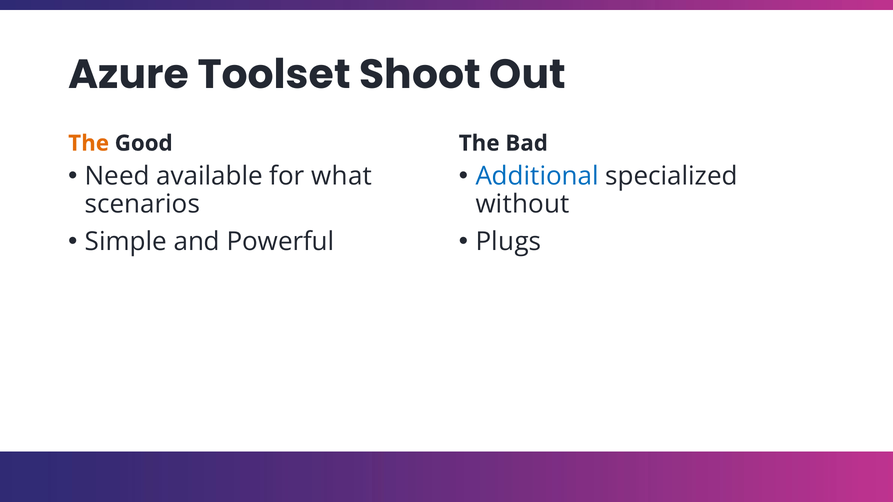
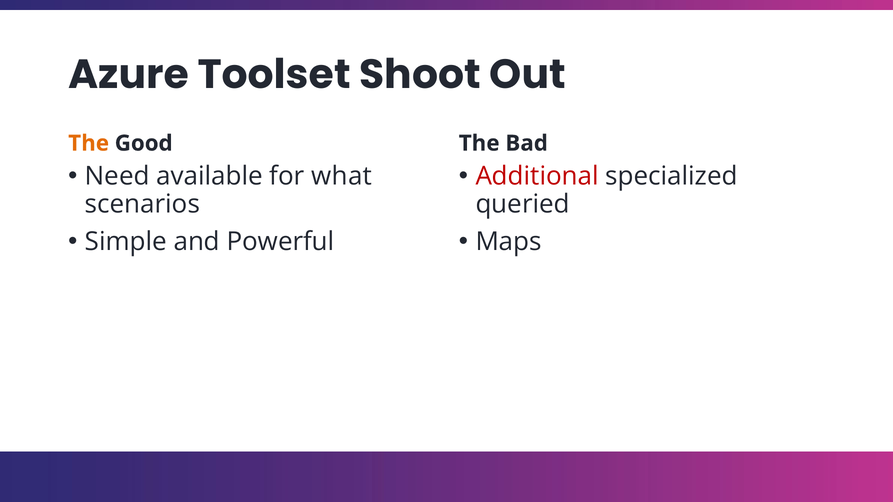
Additional colour: blue -> red (537, 176)
without: without -> queried (523, 204)
Plugs: Plugs -> Maps (509, 242)
